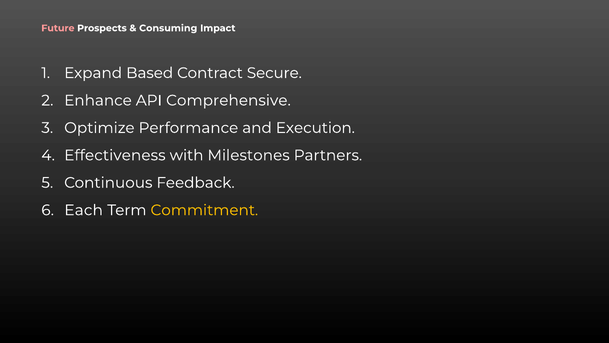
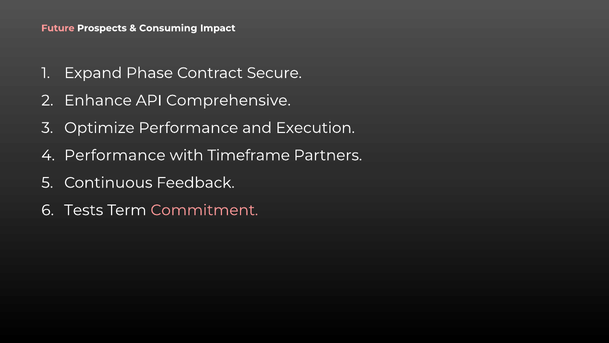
Based: Based -> Phase (150, 73)
Effectiveness: Effectiveness -> Performance (115, 155)
Milestones: Milestones -> Timeframe (249, 155)
Each: Each -> Tests (84, 210)
Commitment colour: yellow -> pink (204, 210)
